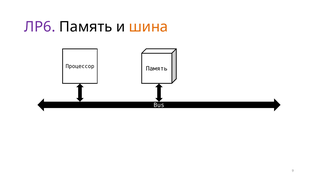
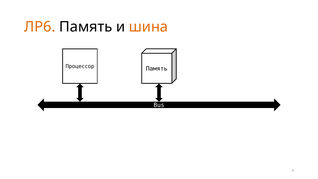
ЛР6 colour: purple -> orange (40, 27)
